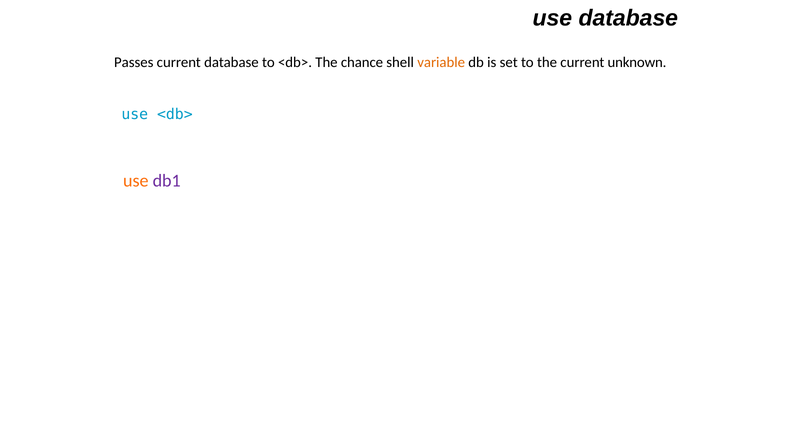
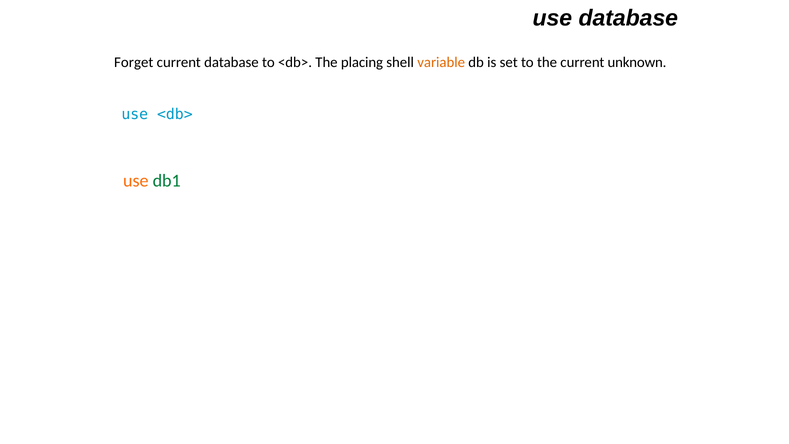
Passes: Passes -> Forget (134, 62)
chance: chance -> placing (362, 62)
db1 colour: purple -> green (167, 181)
